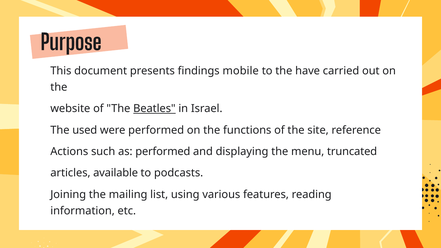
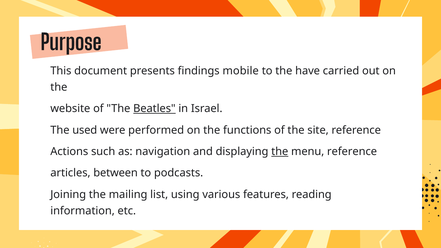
as performed: performed -> navigation (163, 152)
the underline: none -> present (280, 152)
menu truncated: truncated -> reference (352, 152)
available: available -> between (116, 173)
